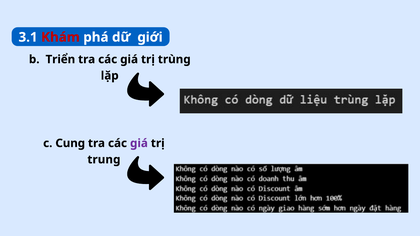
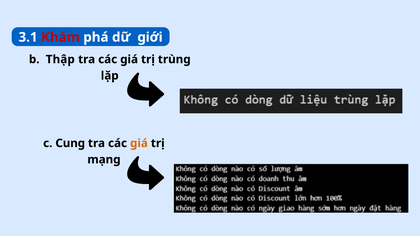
Triển: Triển -> Thập (60, 59)
giá colour: purple -> orange (139, 143)
trung: trung -> mạng (104, 160)
